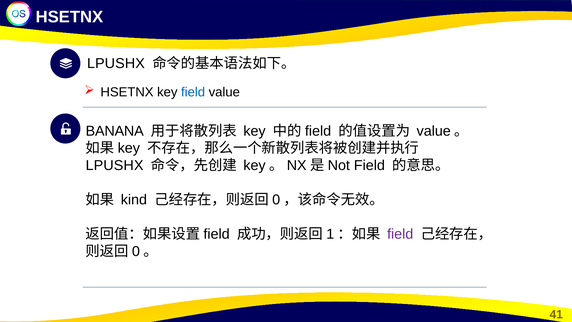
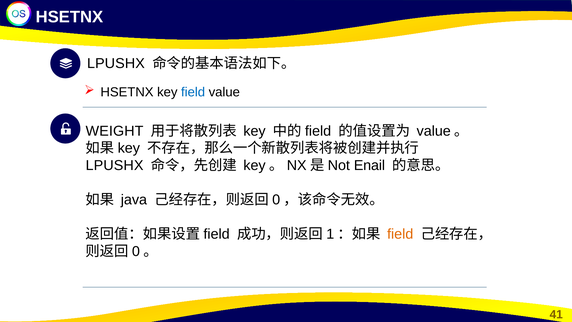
BANANA: BANANA -> WEIGHT (115, 131)
Field: Field -> Enail (369, 165)
kind: kind -> java (134, 200)
field colour: purple -> orange (400, 234)
